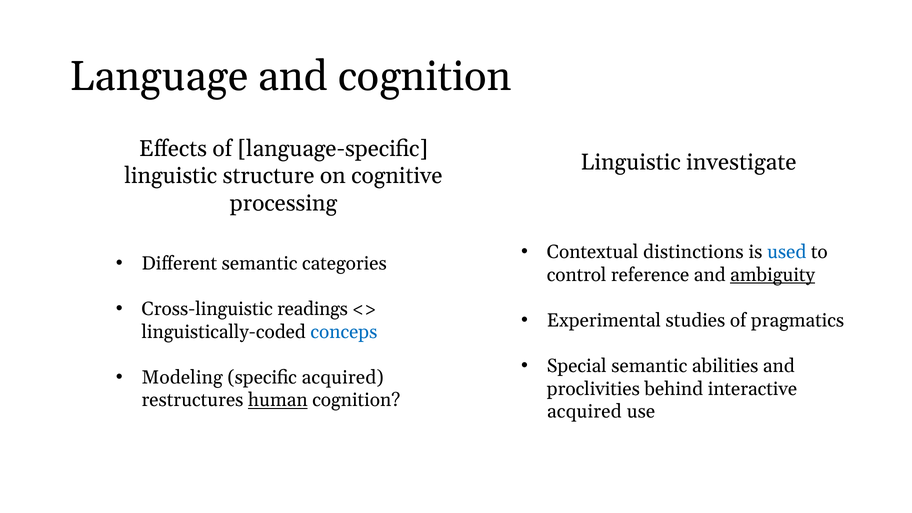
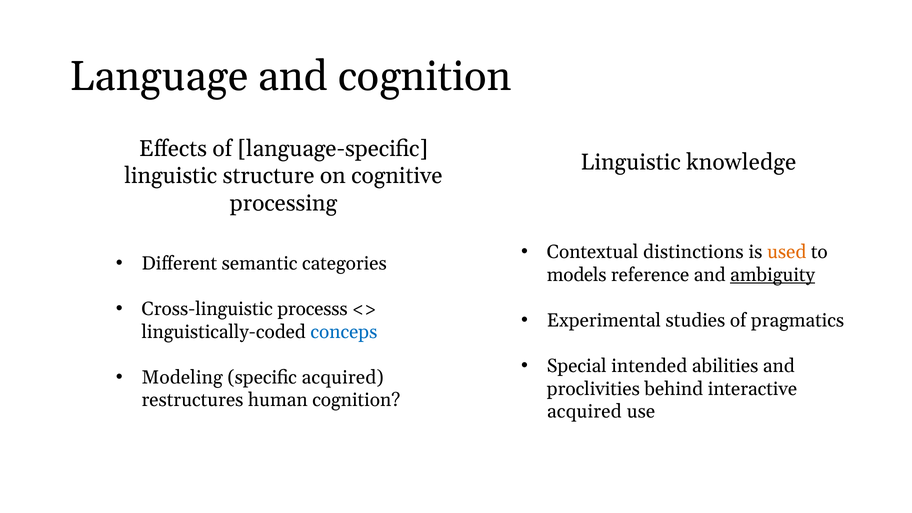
investigate: investigate -> knowledge (741, 162)
used colour: blue -> orange (787, 252)
control: control -> models (577, 275)
readings: readings -> processs (312, 309)
Special semantic: semantic -> intended (649, 366)
human underline: present -> none (278, 400)
